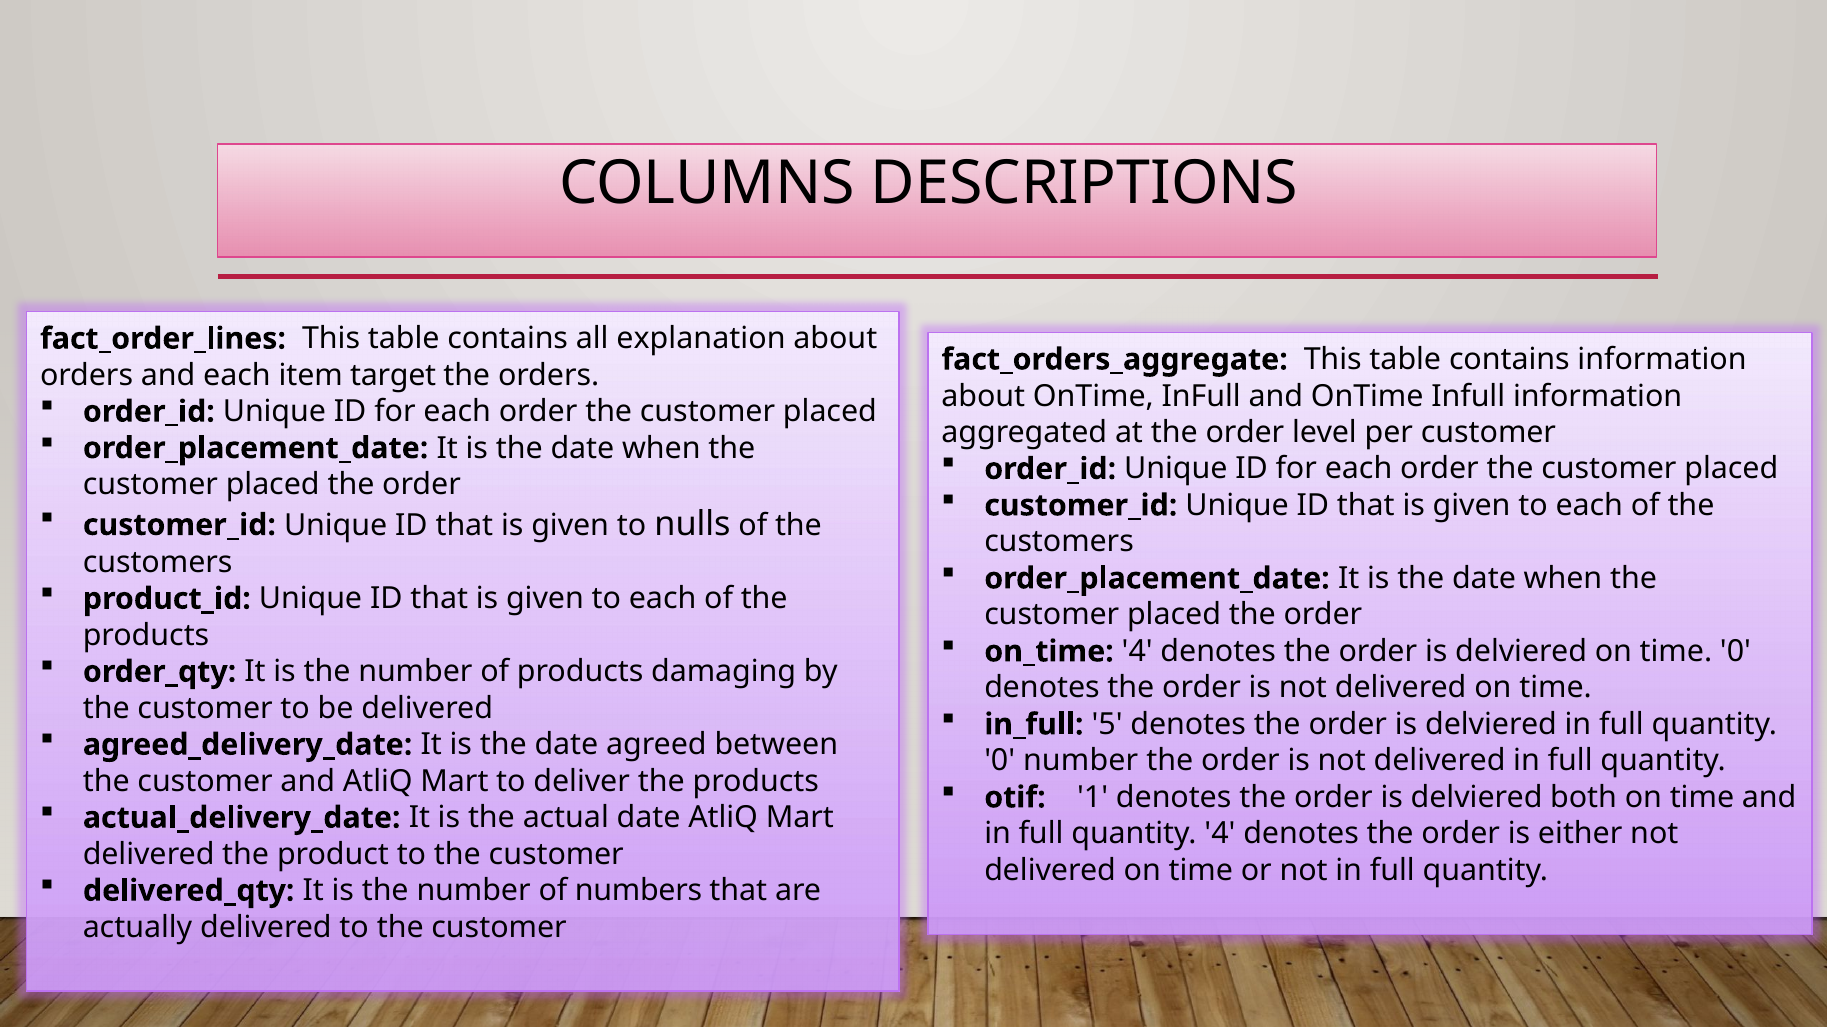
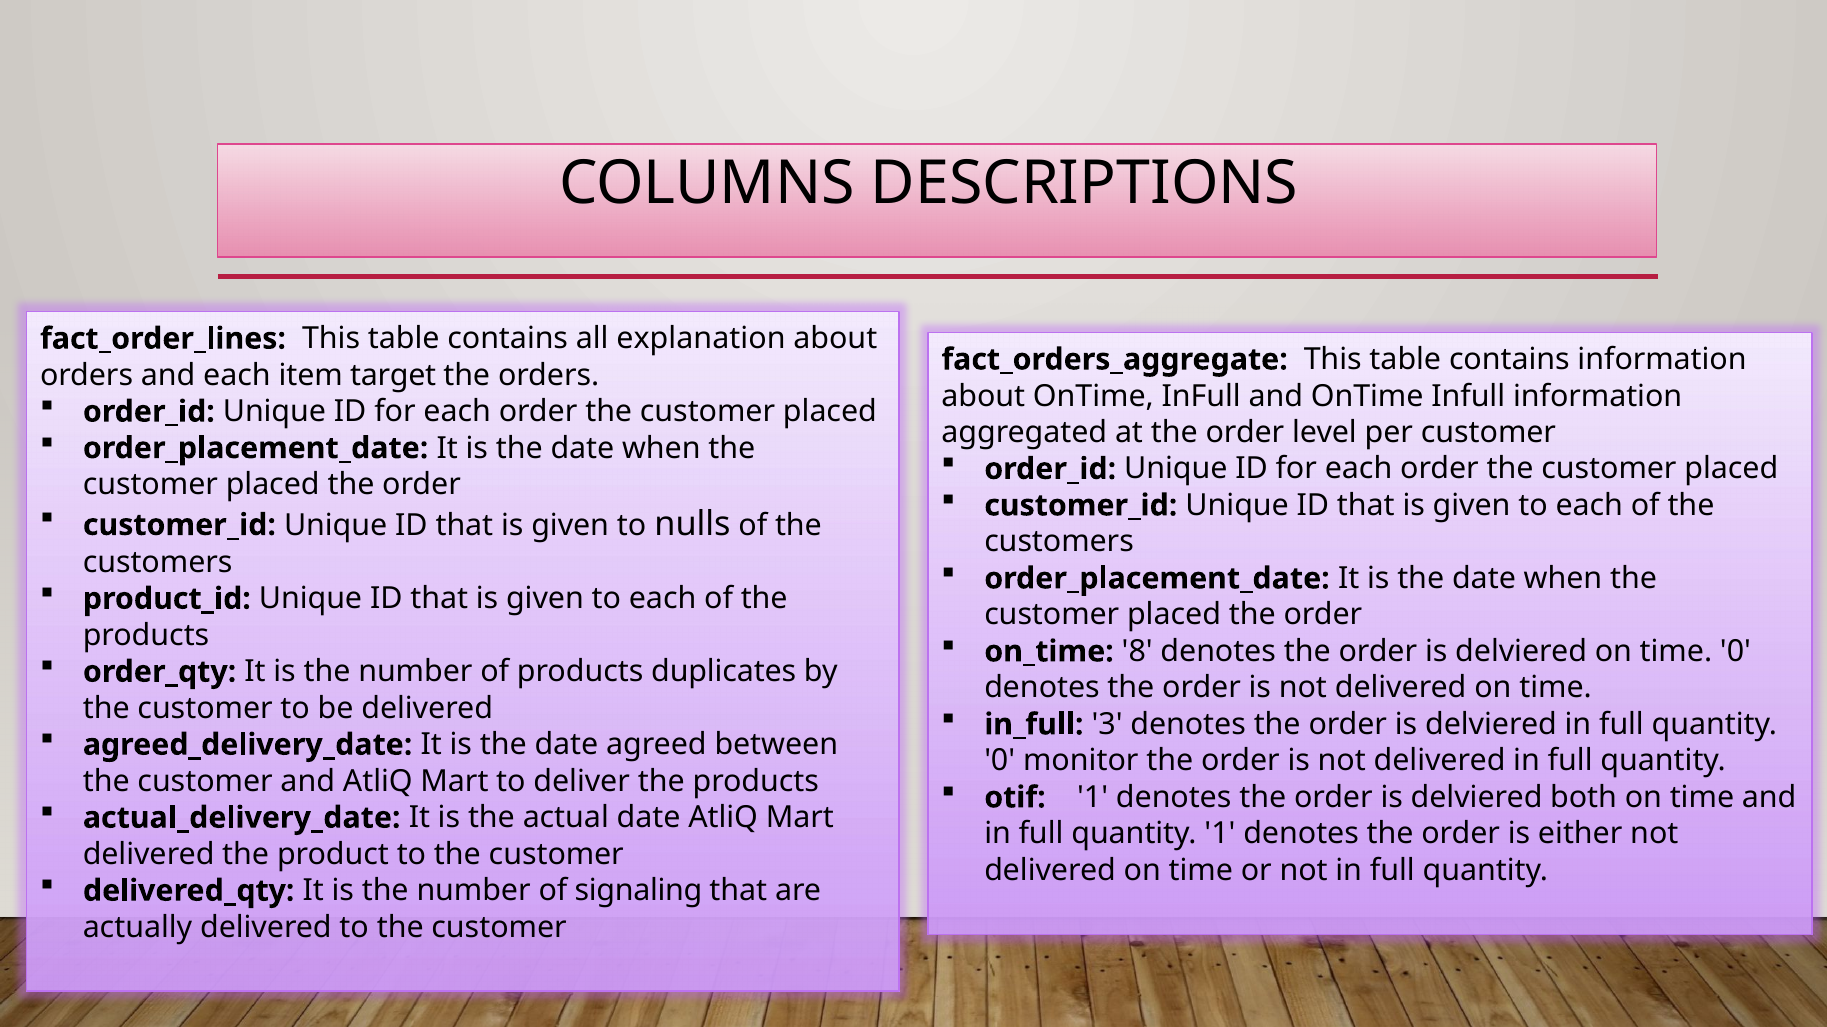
on_time 4: 4 -> 8 (1137, 652)
damaging: damaging -> duplicates (724, 672)
5: 5 -> 3 (1107, 725)
0 number: number -> monitor (1081, 761)
quantity 4: 4 -> 1 (1220, 834)
numbers: numbers -> signaling (638, 891)
